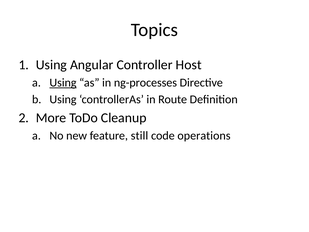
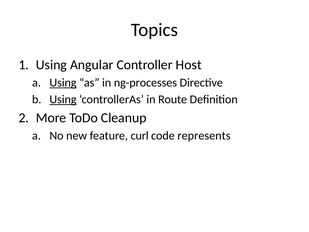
Using underline: none -> present (63, 99)
still: still -> curl (140, 135)
operations: operations -> represents (204, 135)
